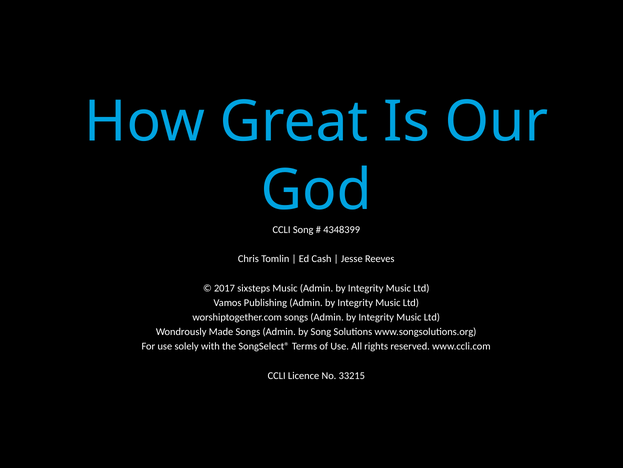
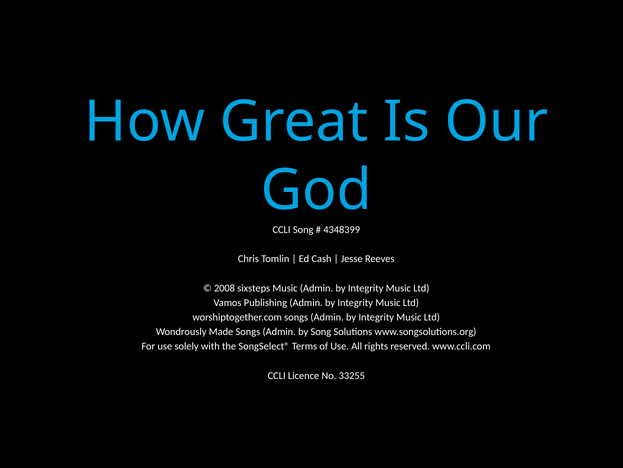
2017: 2017 -> 2008 (224, 288)
33215: 33215 -> 33255 (352, 375)
